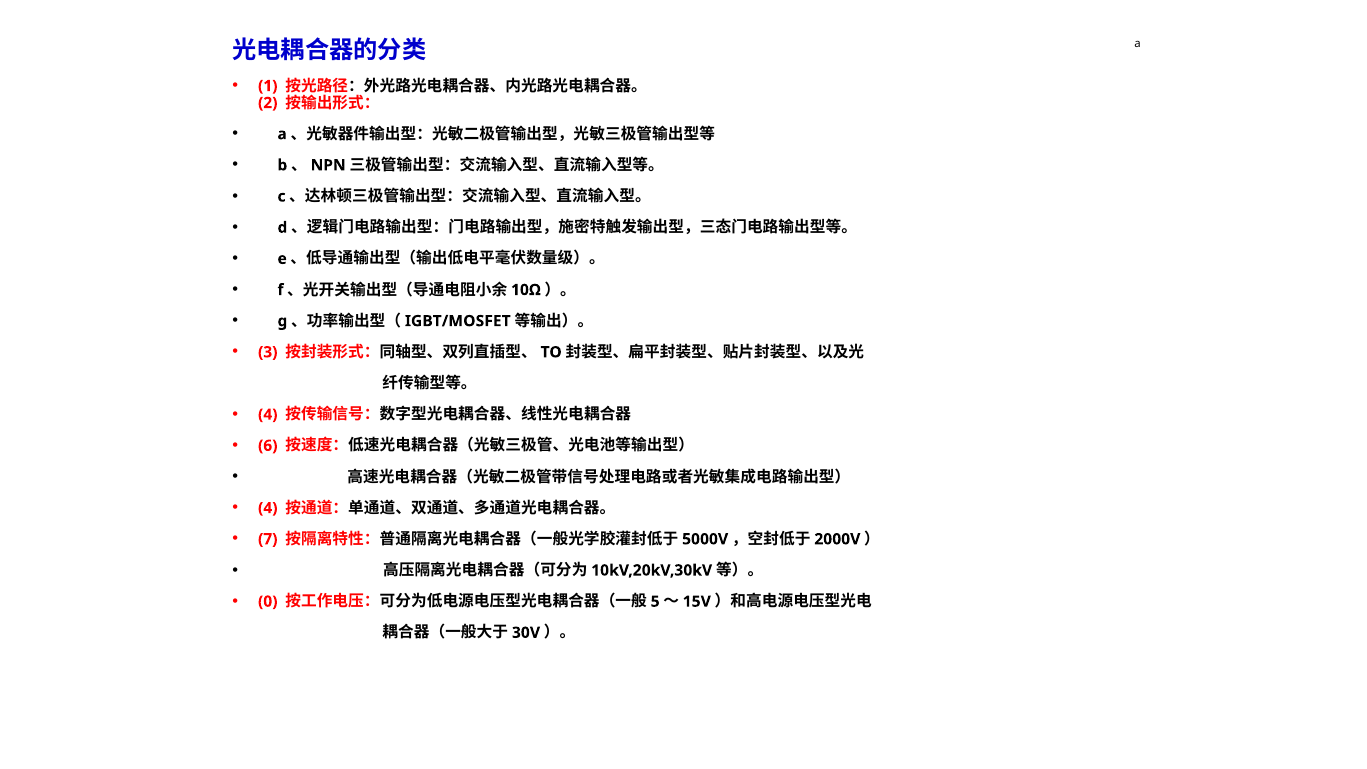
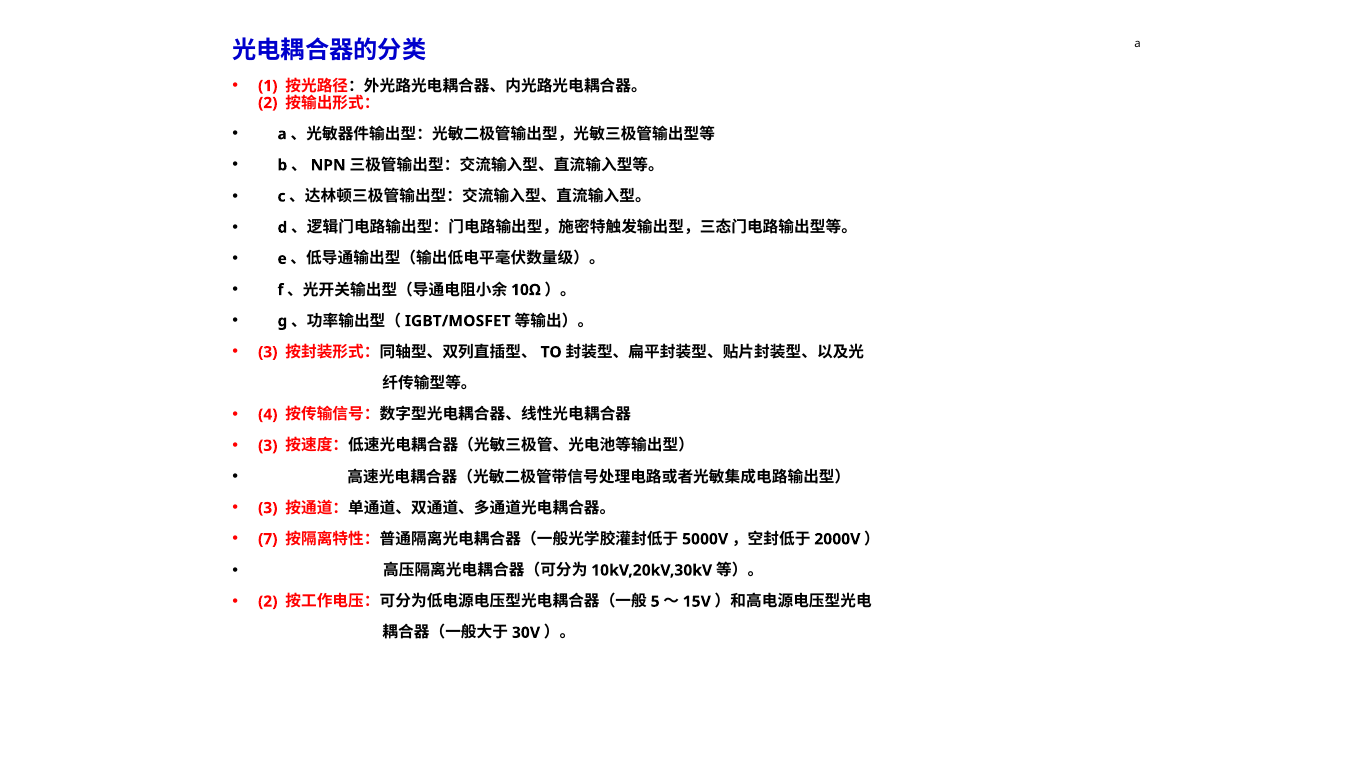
6: 6 -> 3 (268, 446)
4: 4 -> 3 (268, 508)
0: 0 -> 2 (268, 601)
